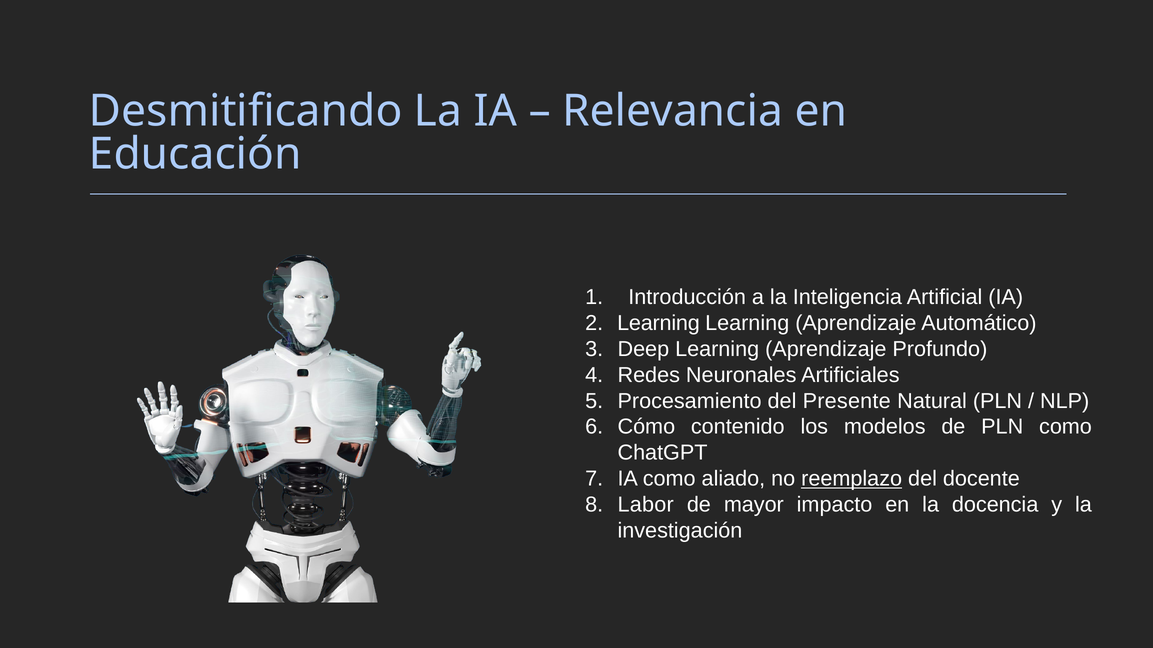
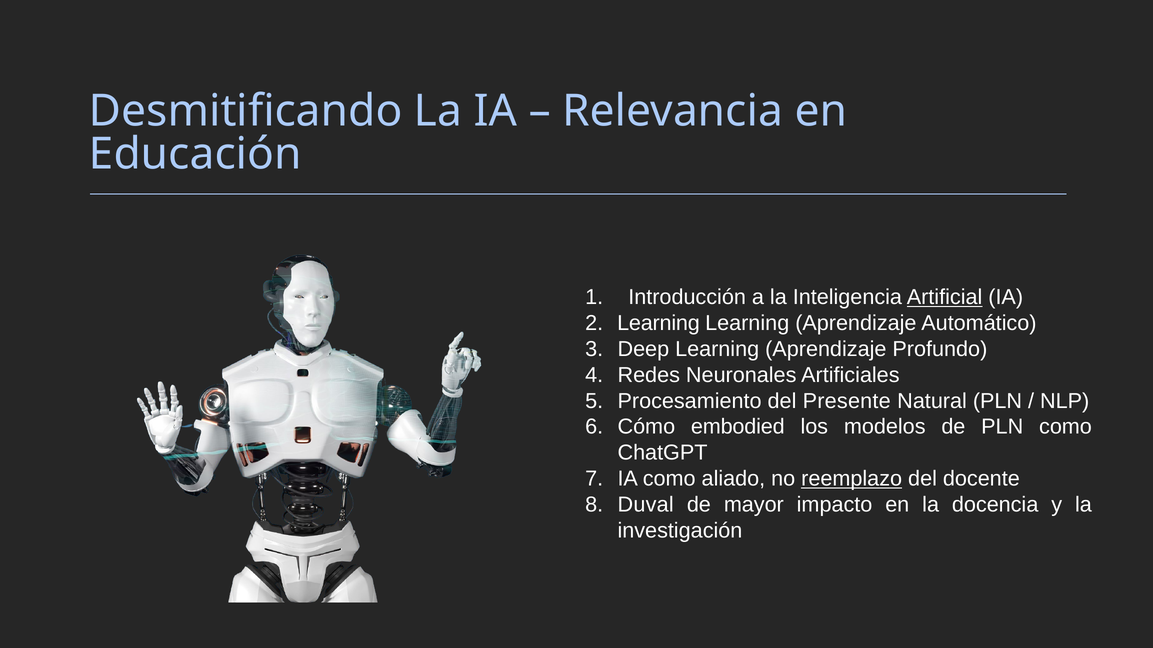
Artificial underline: none -> present (945, 297)
contenido: contenido -> embodied (738, 427)
Labor: Labor -> Duval (646, 505)
